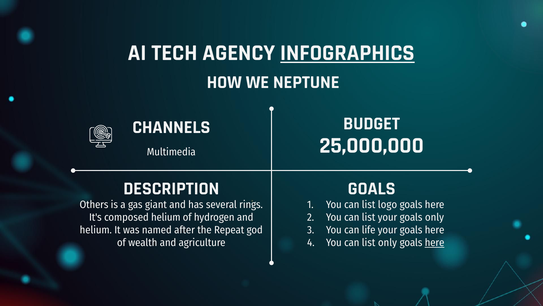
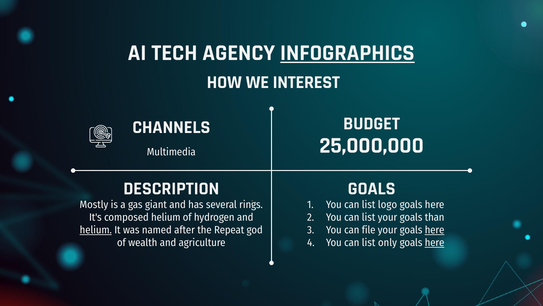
NEPTUNE: NEPTUNE -> INTEREST (306, 82)
Others: Others -> Mostly (94, 204)
goals only: only -> than (435, 217)
helium underline: none -> present (96, 230)
life: life -> file (369, 230)
here underline: none -> present (435, 230)
